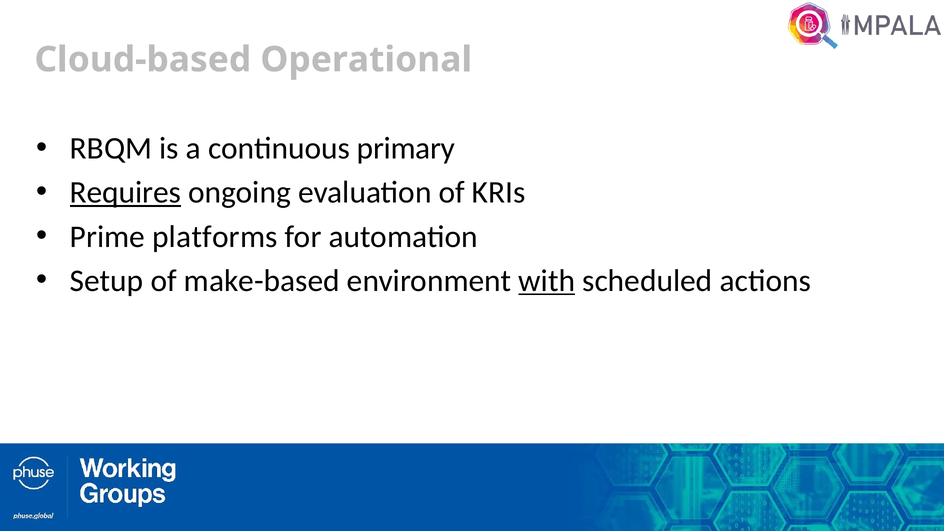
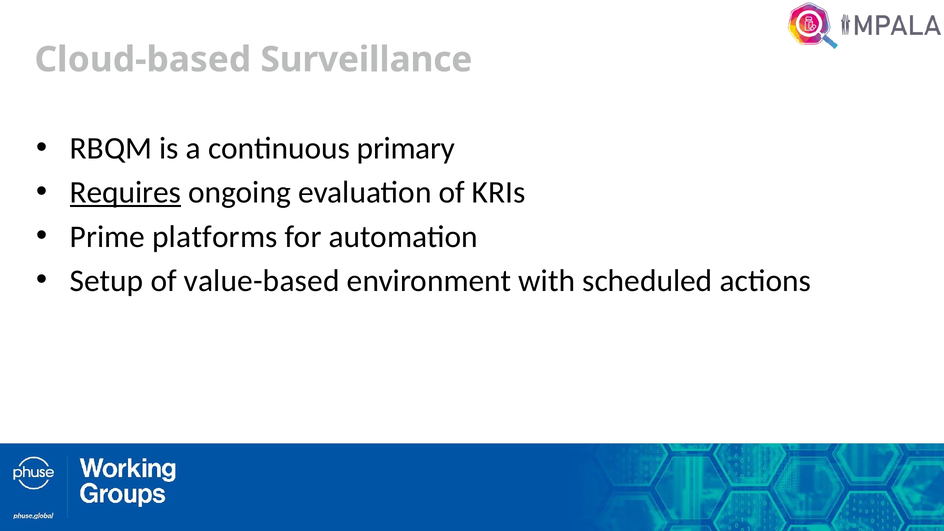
Operational: Operational -> Surveillance (366, 60)
make-based: make-based -> value-based (262, 281)
with underline: present -> none (547, 281)
